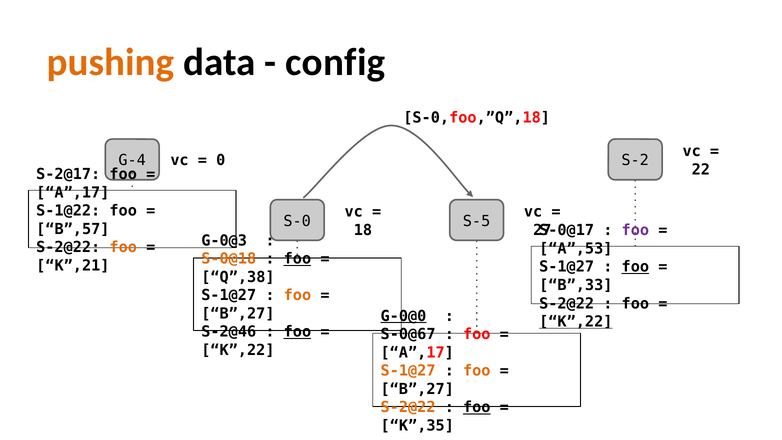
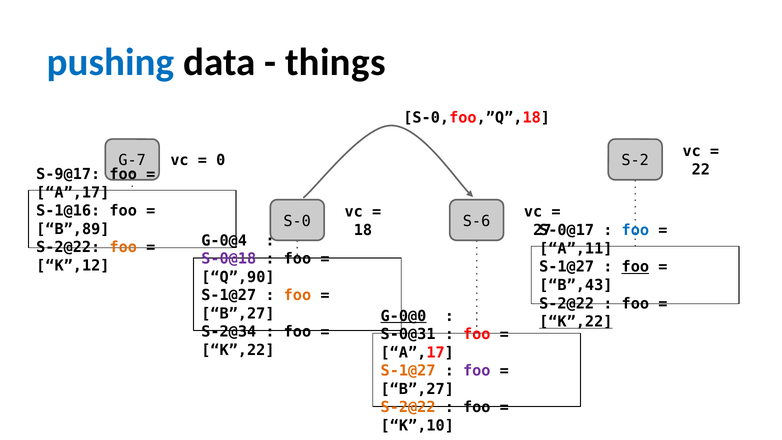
pushing colour: orange -> blue (111, 62)
config: config -> things (335, 62)
G-4: G-4 -> G-7 (132, 160)
S-2@17: S-2@17 -> S-9@17 (68, 174)
S-1@22: S-1@22 -> S-1@16 (68, 211)
S-5: S-5 -> S-6 (477, 221)
B”,57: B”,57 -> B”,89 (73, 229)
foo colour: purple -> blue (635, 230)
G-0@3: G-0@3 -> G-0@4 (224, 240)
A”,53: A”,53 -> A”,11 (576, 249)
S-0@18 colour: orange -> purple (229, 259)
foo underline: present -> none (297, 259)
K”,21: K”,21 -> K”,12 (73, 266)
Q”,38: Q”,38 -> Q”,90 (238, 277)
B”,33: B”,33 -> B”,43 (576, 285)
S-2@46: S-2@46 -> S-2@34 (229, 332)
foo underline: present -> none (297, 332)
S-0@67: S-0@67 -> S-0@31 (408, 334)
foo colour: orange -> purple (477, 371)
foo underline: present -> none (477, 407)
K”,35: K”,35 -> K”,10 (417, 426)
